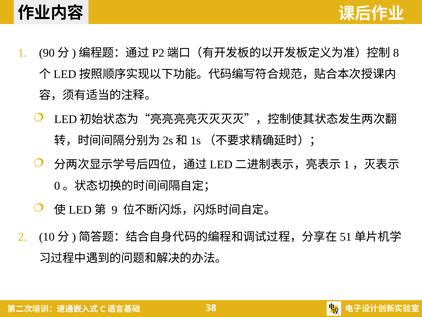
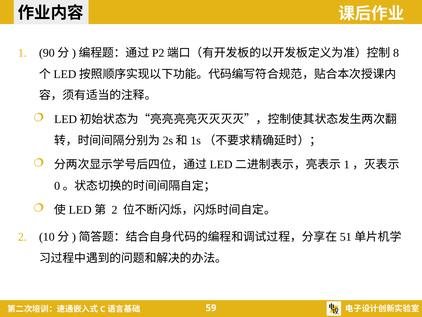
9: 9 -> 2 (114, 210)
38: 38 -> 59 (211, 307)
